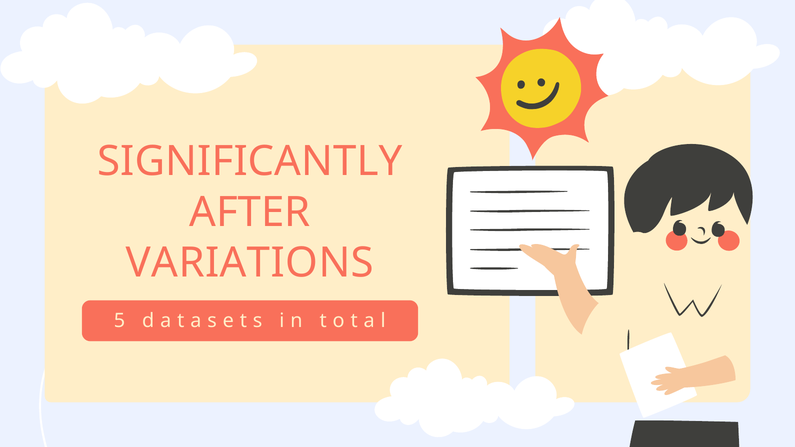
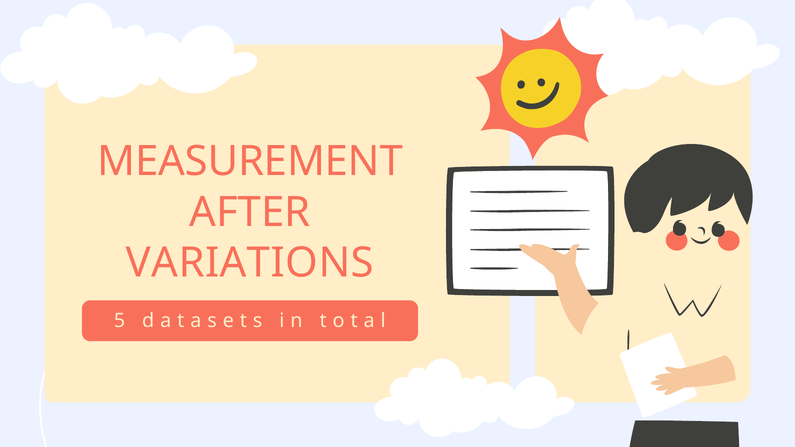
SIGNIFICANTLY: SIGNIFICANTLY -> MEASUREMENT (250, 162)
